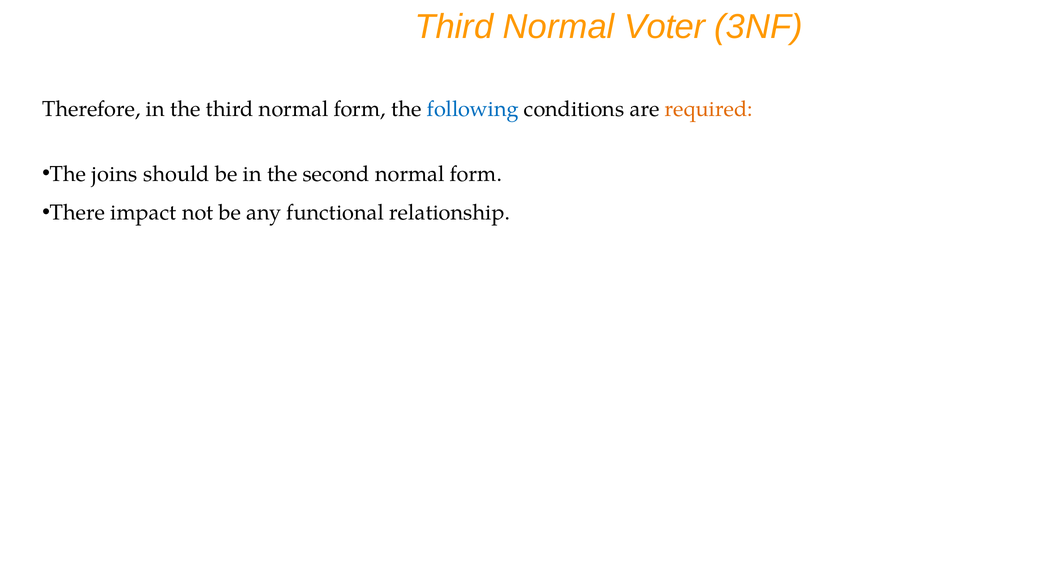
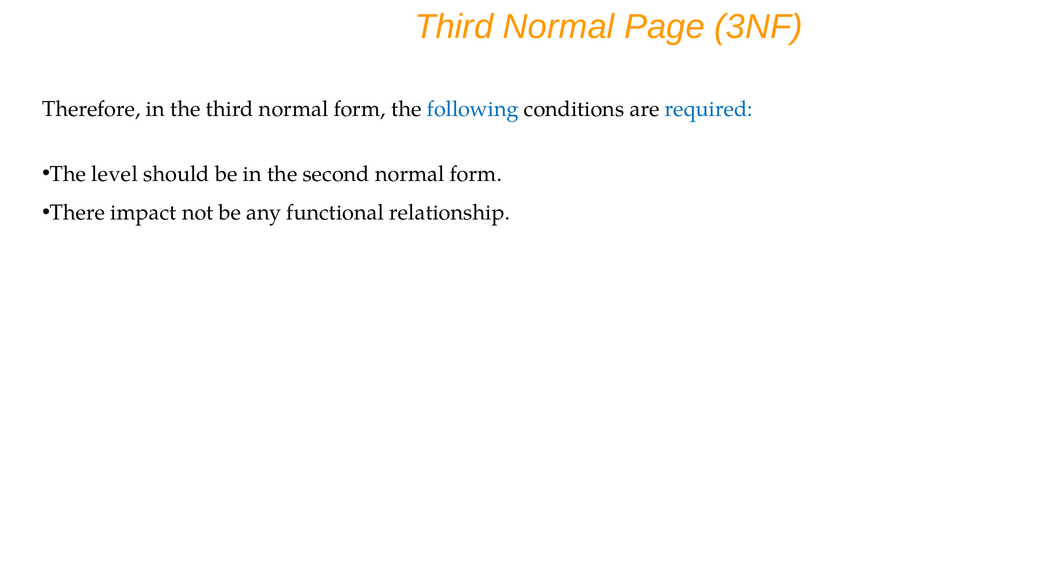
Voter: Voter -> Page (664, 27)
required colour: orange -> blue (709, 109)
joins: joins -> level (115, 174)
